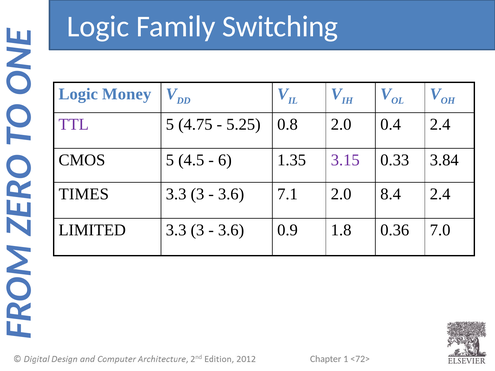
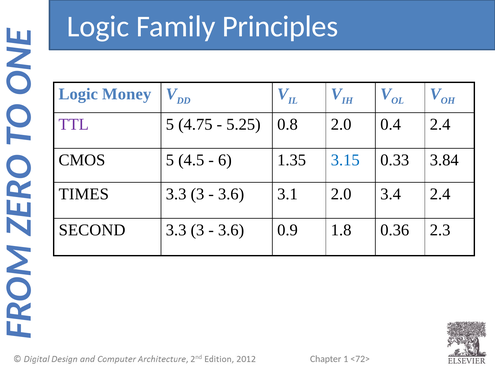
Switching: Switching -> Principles (280, 26)
3.15 colour: purple -> blue (345, 160)
7.1: 7.1 -> 3.1 (288, 194)
8.4: 8.4 -> 3.4 (391, 194)
LIMITED: LIMITED -> SECOND (92, 230)
7.0: 7.0 -> 2.3 (440, 230)
